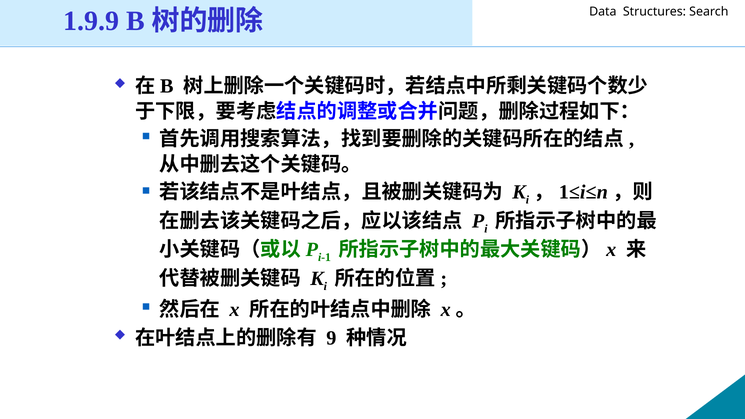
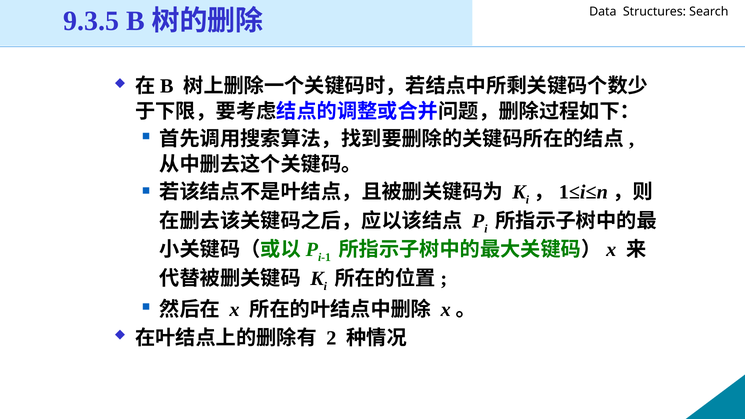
1.9.9: 1.9.9 -> 9.3.5 (91, 21)
9: 9 -> 2 (331, 338)
